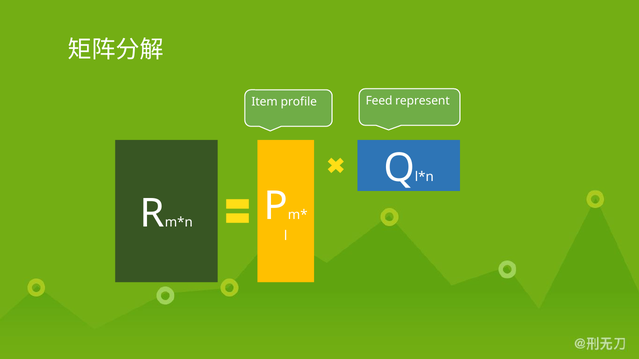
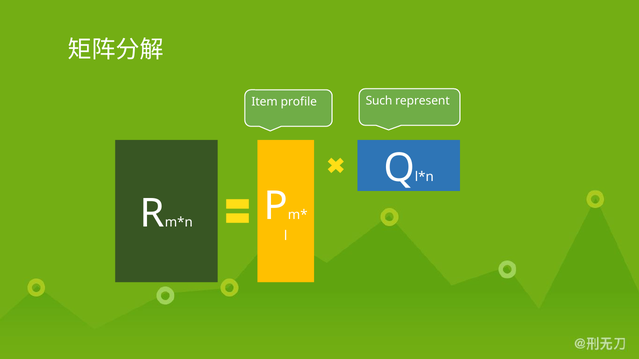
Feed: Feed -> Such (379, 101)
